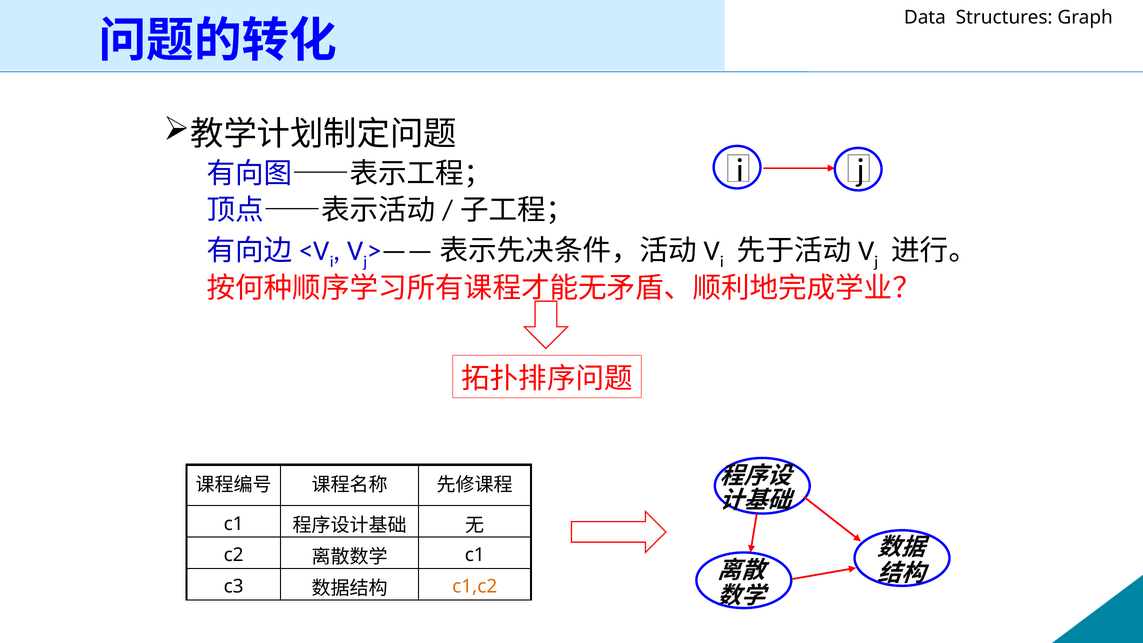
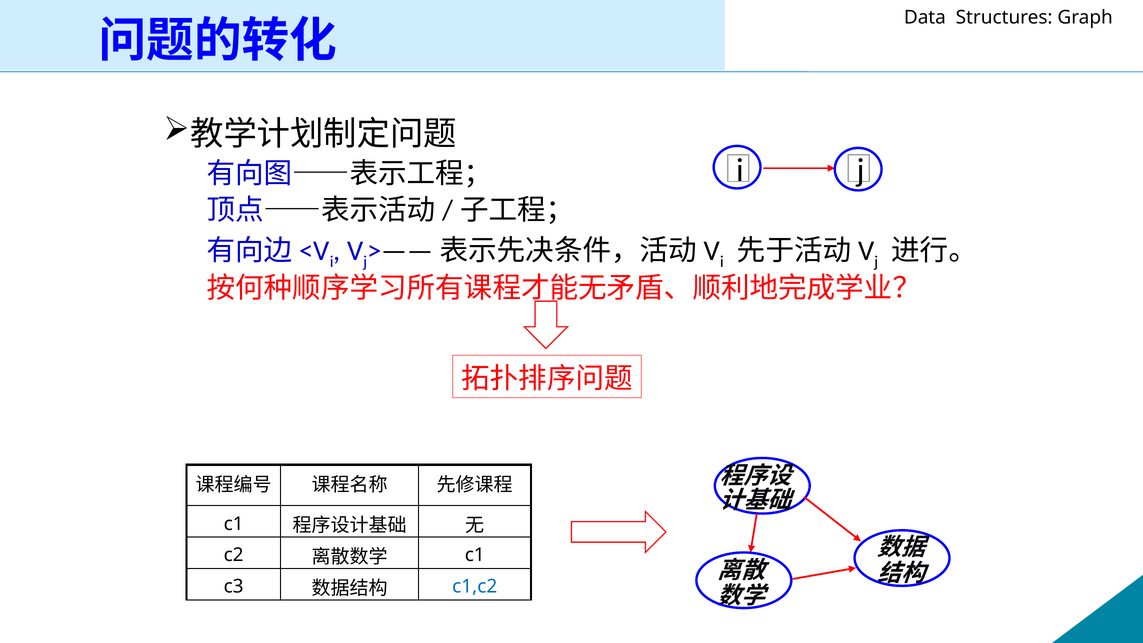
c1,c2 colour: orange -> blue (475, 587)
